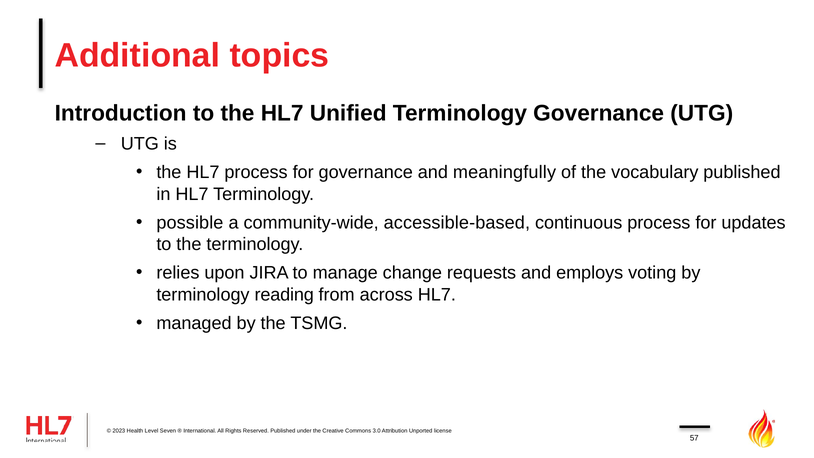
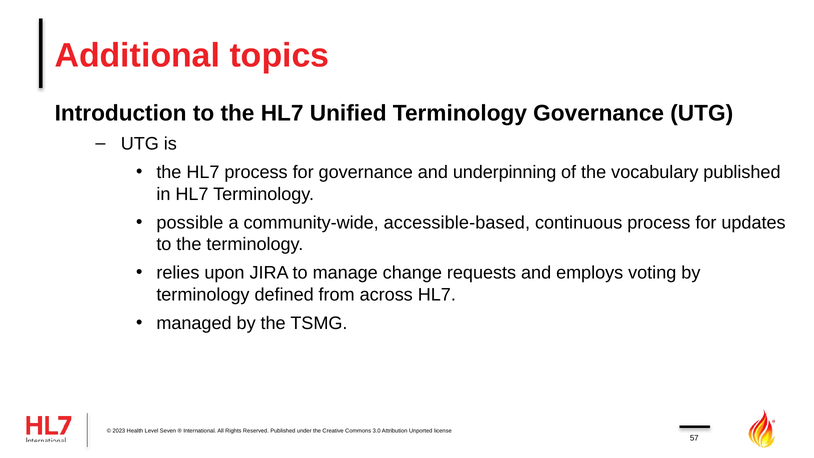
meaningfully: meaningfully -> underpinning (505, 172)
reading: reading -> defined (284, 295)
